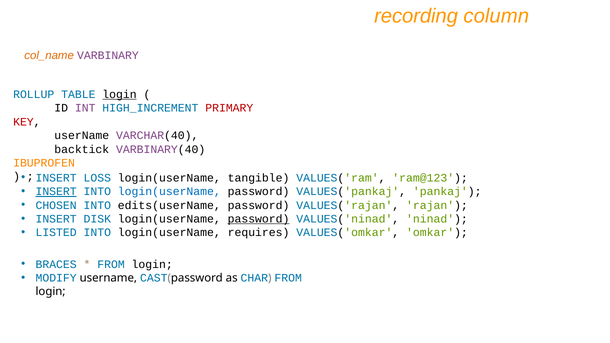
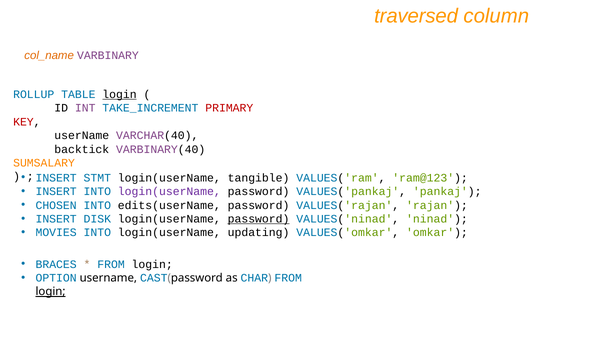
recording: recording -> traversed (416, 16)
HIGH_INCREMENT: HIGH_INCREMENT -> TAKE_INCREMENT (150, 108)
IBUPROFEN: IBUPROFEN -> SUMSALARY (44, 163)
LOSS: LOSS -> STMT (97, 178)
INSERT underline: present -> none (56, 192)
login(userName colour: blue -> purple (169, 192)
LISTED: LISTED -> MOVIES (56, 233)
requires: requires -> updating (259, 233)
MODIFY: MODIFY -> OPTION (56, 278)
login underline: none -> present (51, 292)
